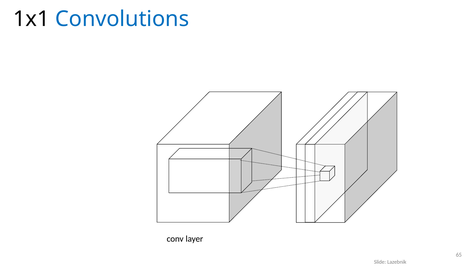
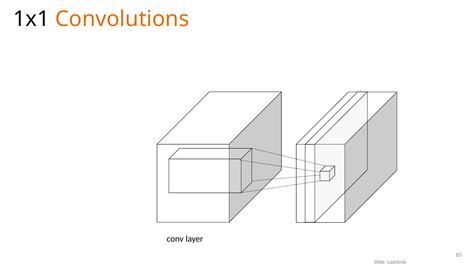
Convolutions colour: blue -> orange (122, 19)
